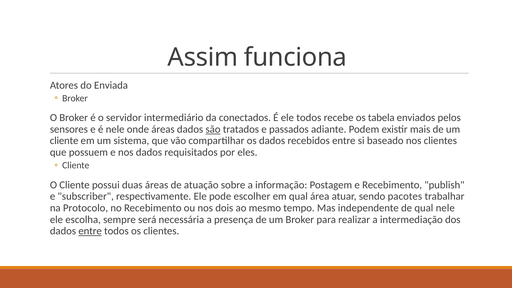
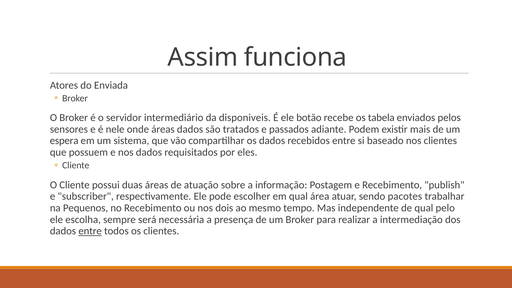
conectados: conectados -> disponiveis (245, 118)
ele todos: todos -> botão (309, 118)
são underline: present -> none (213, 129)
cliente: cliente -> espera (64, 141)
Protocolo: Protocolo -> Pequenos (86, 208)
qual nele: nele -> pelo (445, 208)
